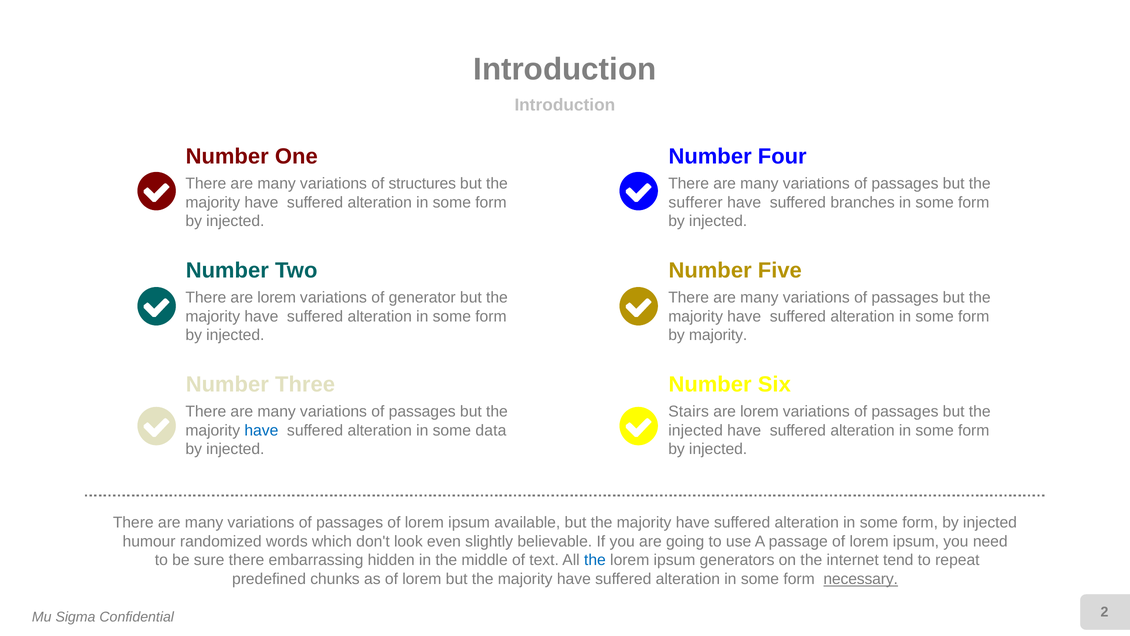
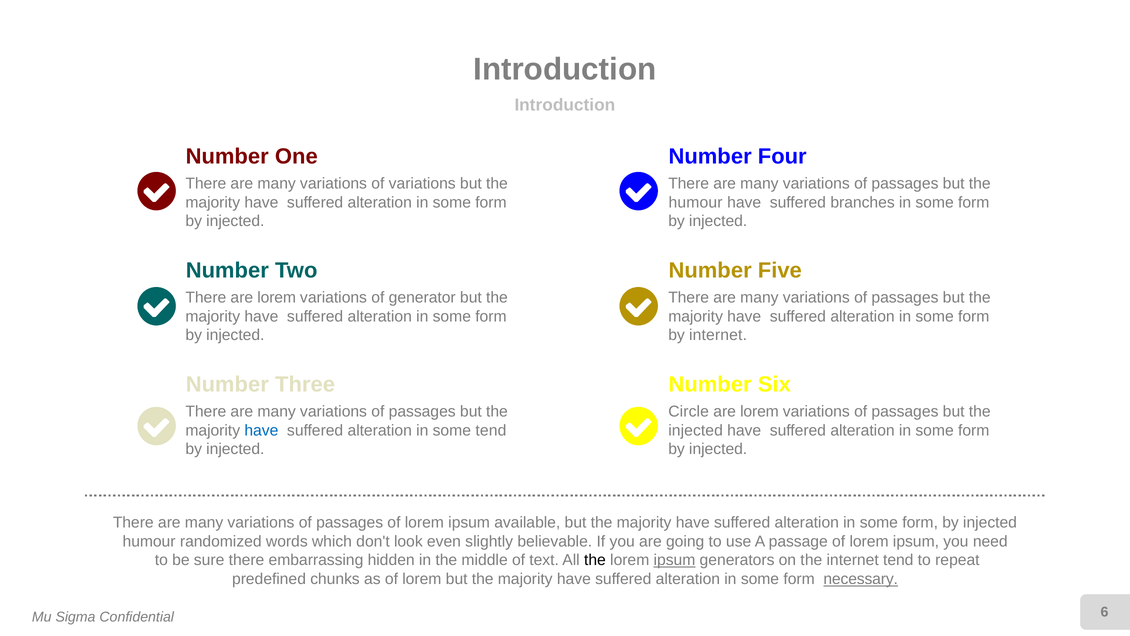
of structures: structures -> variations (422, 183)
sufferer: sufferer -> humour (696, 202)
by majority: majority -> internet (718, 335)
Stairs: Stairs -> Circle (689, 411)
some data: data -> tend (491, 430)
the colour: blue -> black (595, 560)
ipsum underline: none -> present (674, 560)
2: 2 -> 6 (1105, 612)
